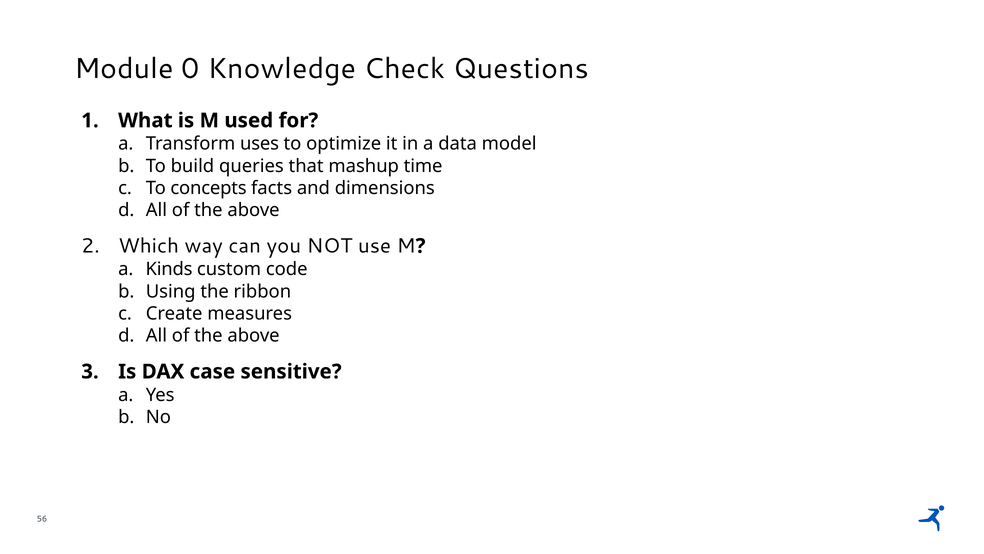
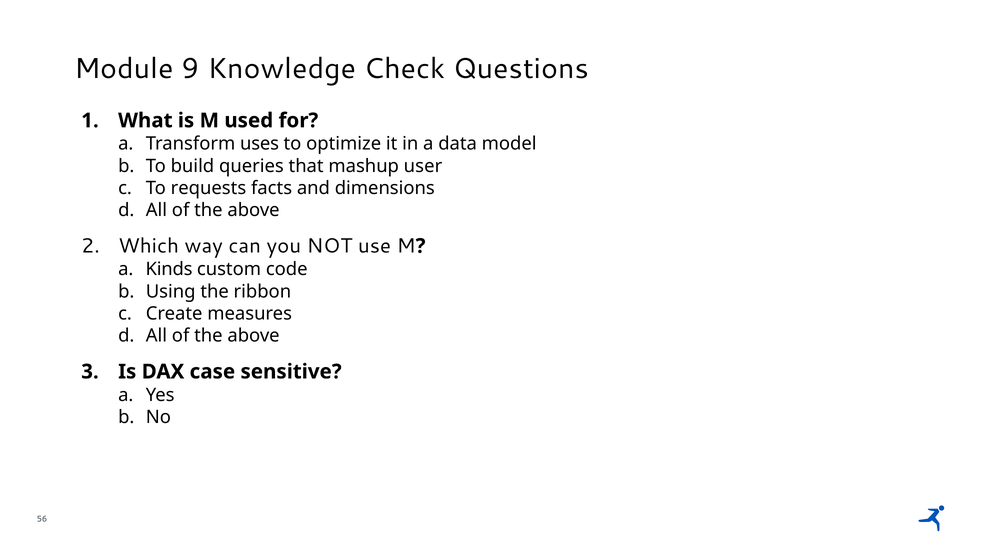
0: 0 -> 9 (191, 69)
time: time -> user (423, 166)
concepts: concepts -> requests (208, 188)
